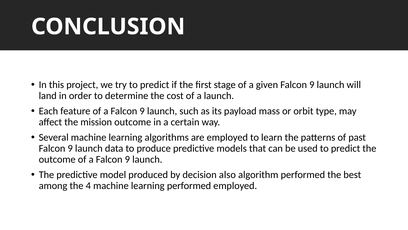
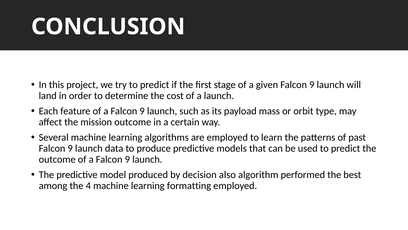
learning performed: performed -> formatting (189, 185)
